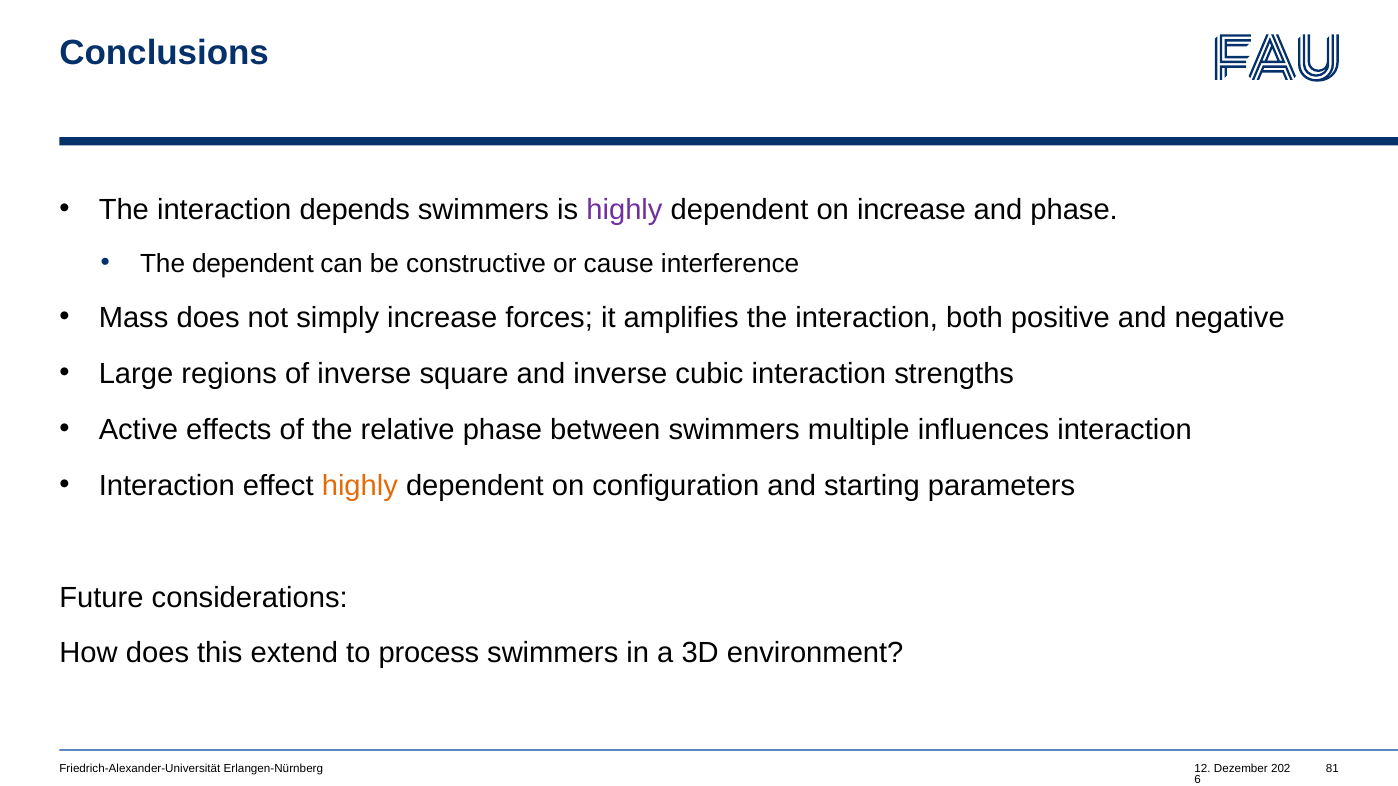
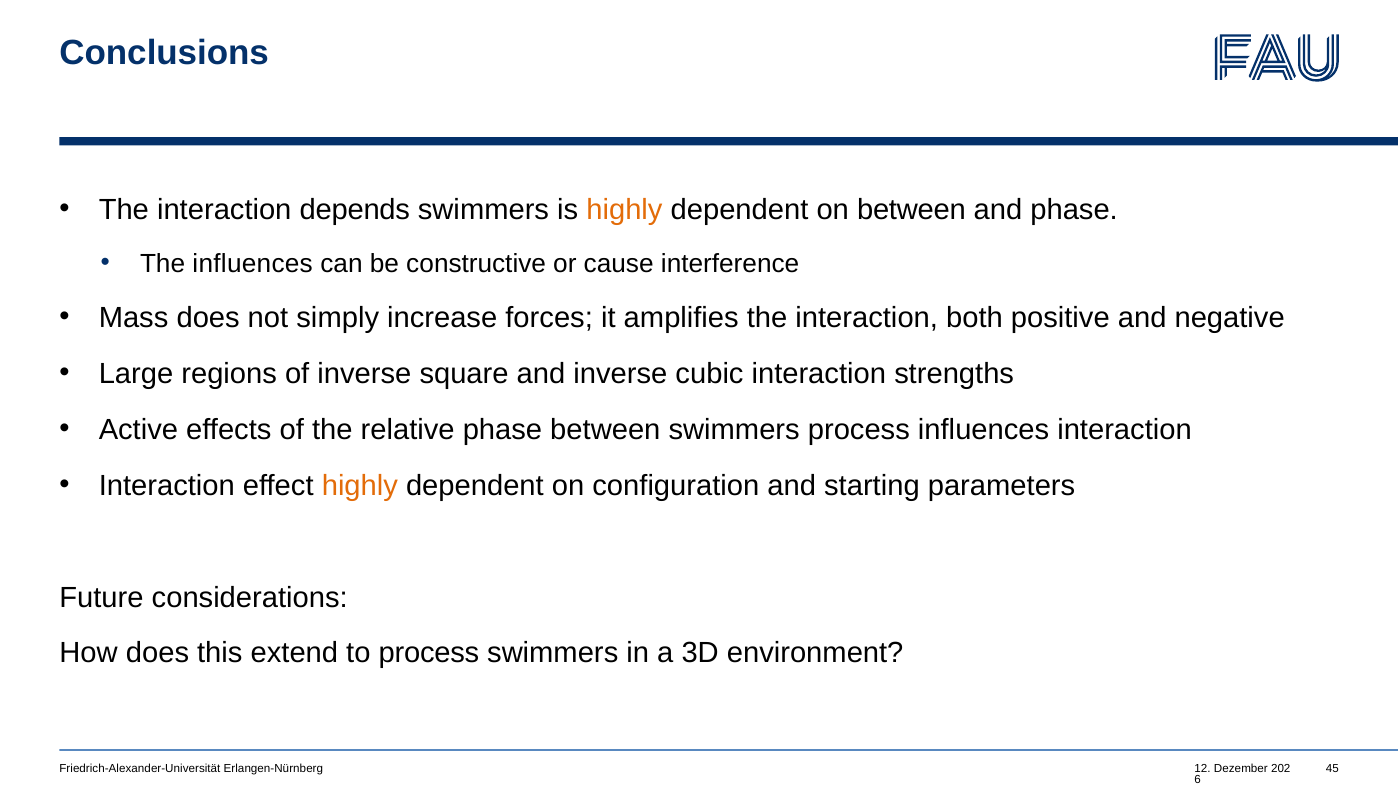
highly colour: purple -> orange (624, 210)
on increase: increase -> between (911, 210)
The dependent: dependent -> influences (253, 264)
swimmers multiple: multiple -> process (859, 430)
81: 81 -> 45 (1332, 769)
